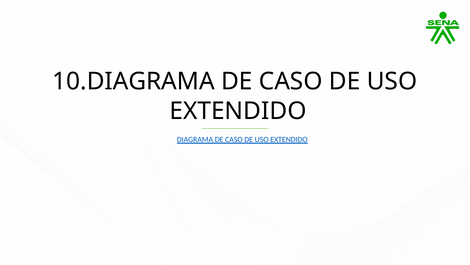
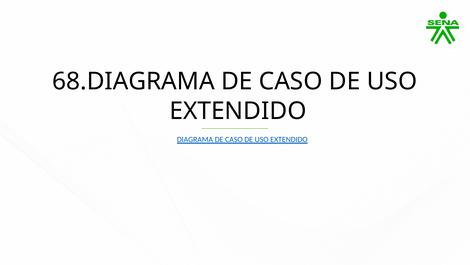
10.DIAGRAMA: 10.DIAGRAMA -> 68.DIAGRAMA (133, 81)
